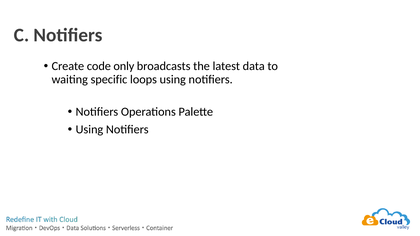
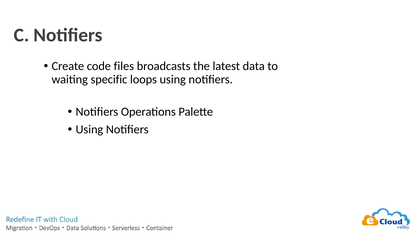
only: only -> files (124, 66)
